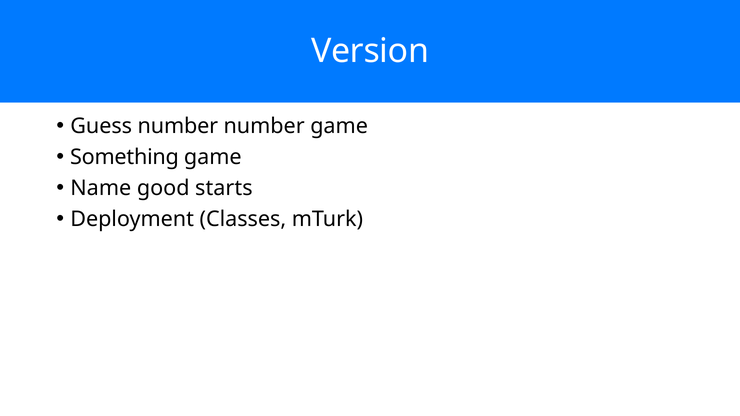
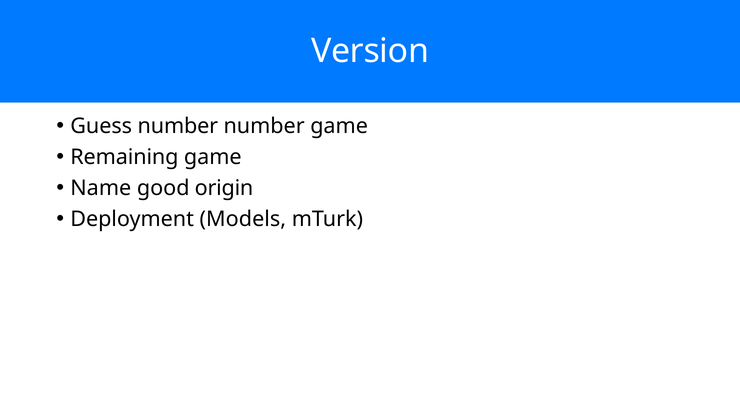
Something: Something -> Remaining (124, 157)
starts: starts -> origin (224, 188)
Classes: Classes -> Models (243, 219)
